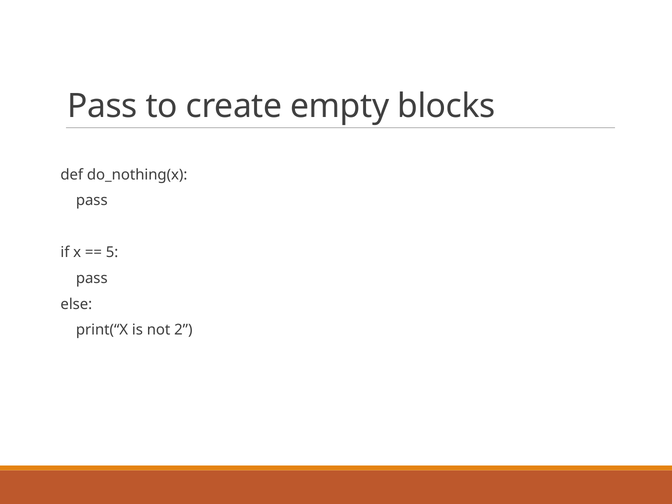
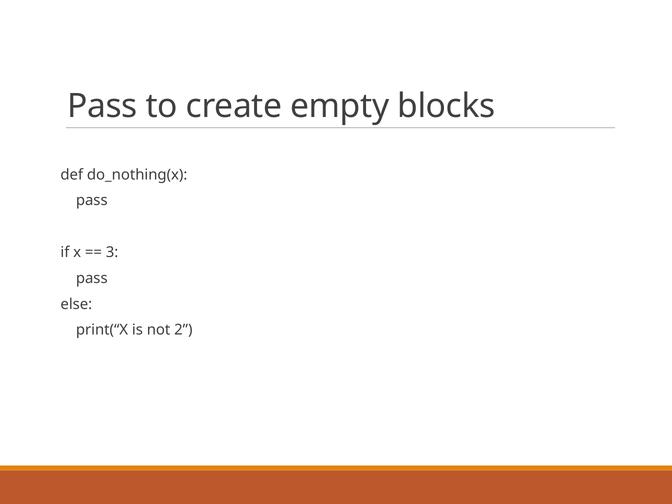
5: 5 -> 3 (112, 252)
